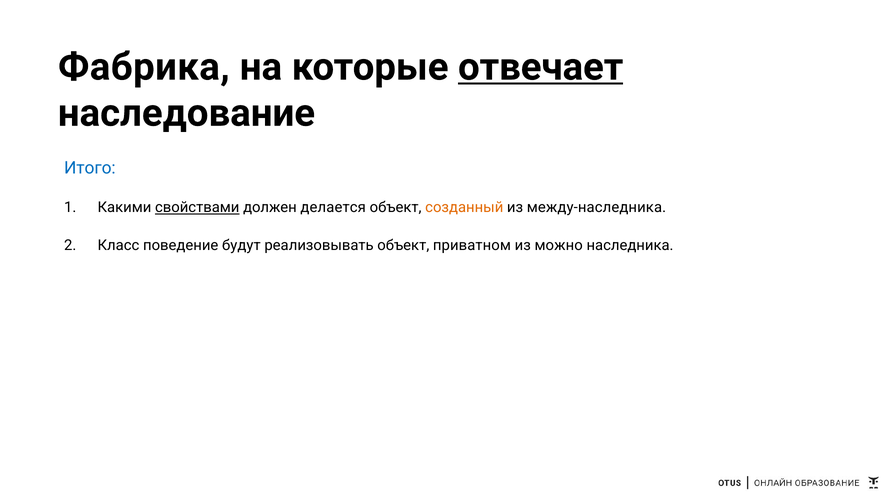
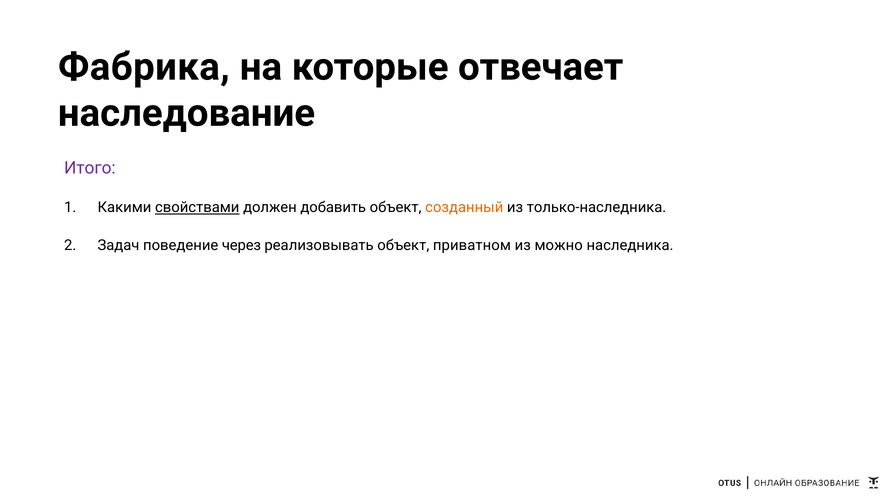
отвечает underline: present -> none (541, 67)
Итого colour: blue -> purple (90, 168)
делается: делается -> добавить (333, 208)
между-наследника: между-наследника -> только-наследника (597, 208)
Класс: Класс -> Задач (118, 245)
будут: будут -> через (241, 245)
